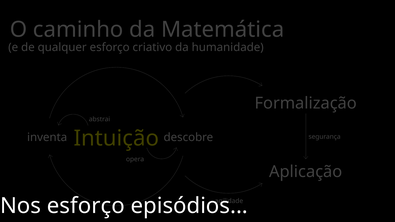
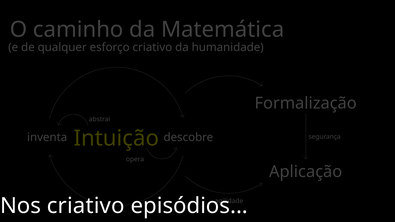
Nos esforço: esforço -> criativo (86, 206)
